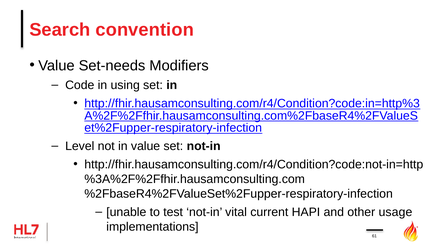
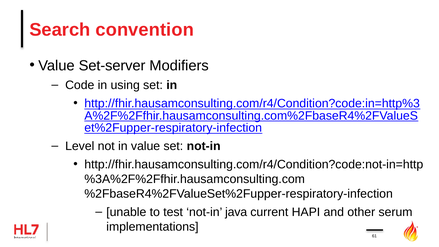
Set-needs: Set-needs -> Set-server (112, 66)
vital: vital -> java (236, 212)
usage: usage -> serum (396, 212)
